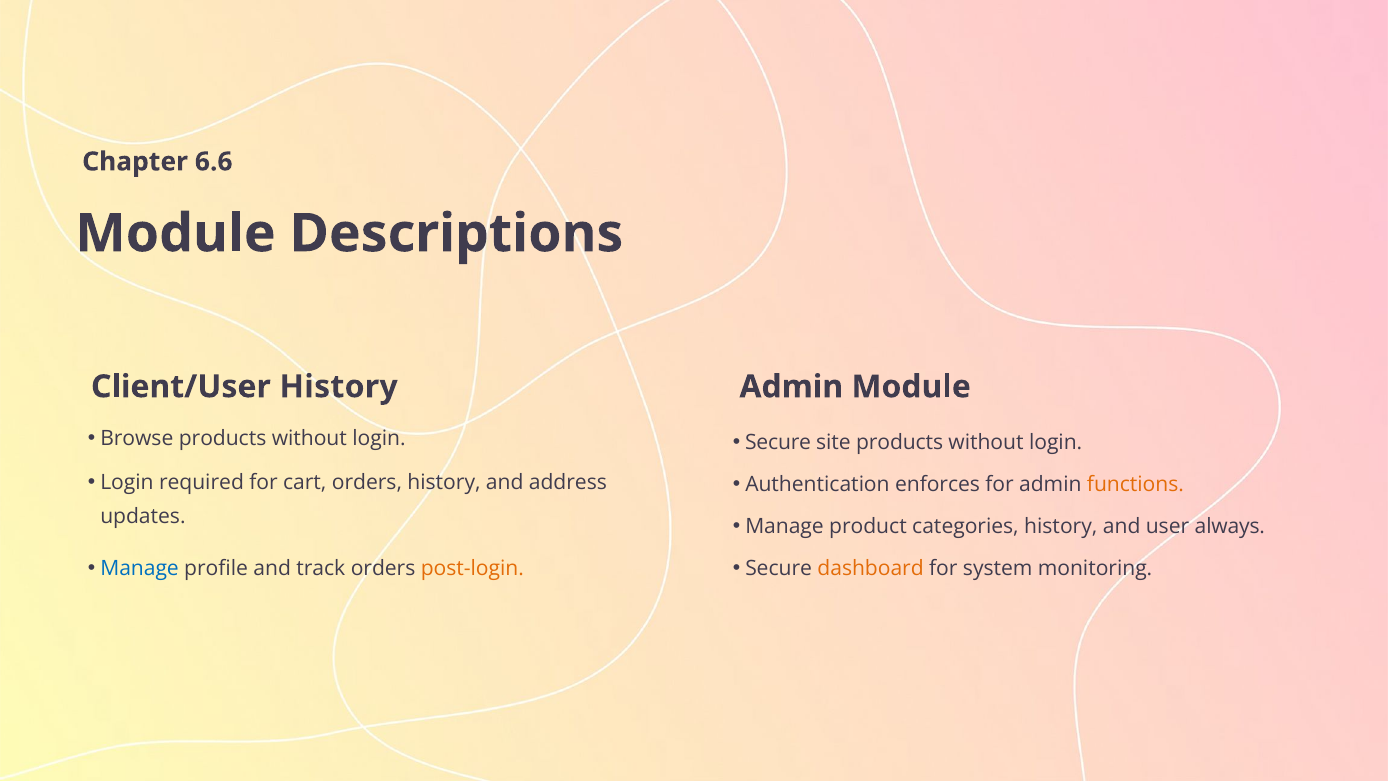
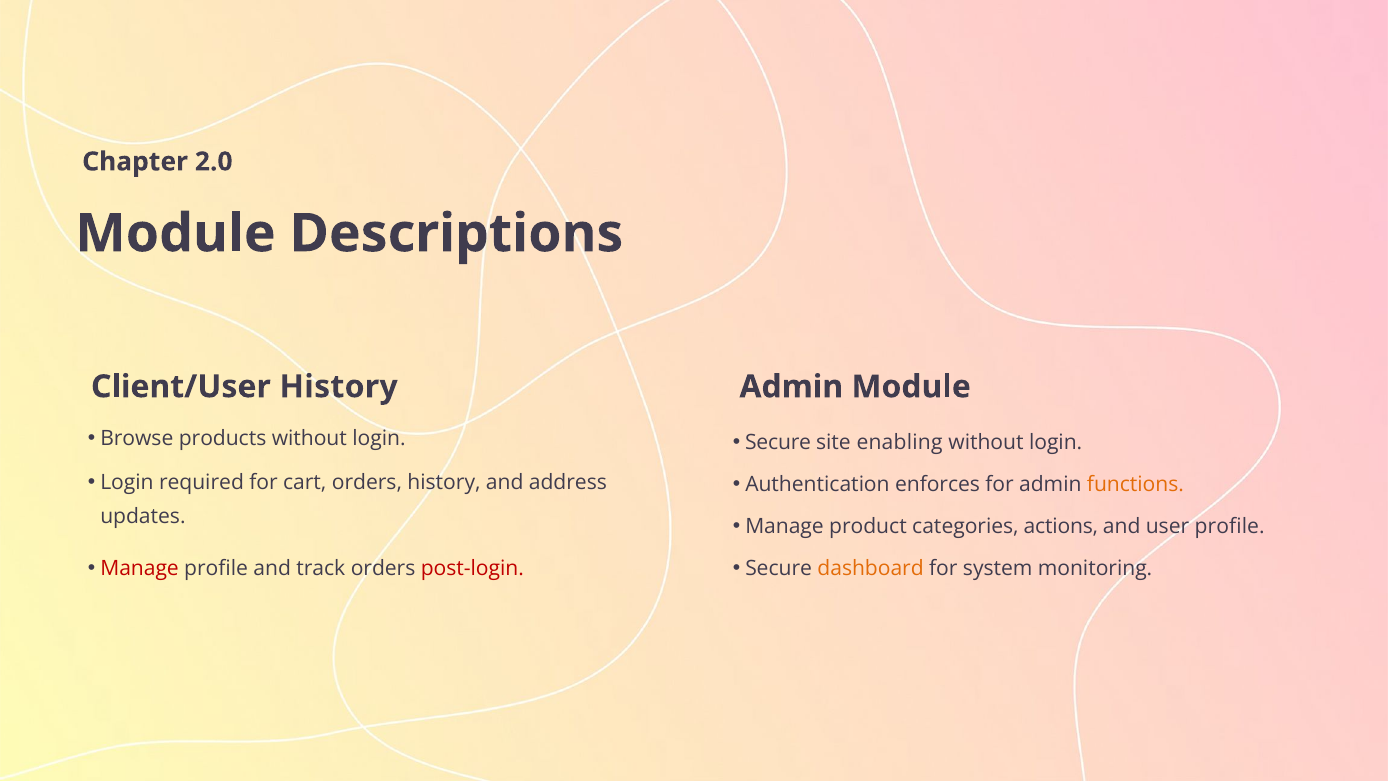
6.6: 6.6 -> 2.0 (214, 162)
site products: products -> enabling (899, 442)
categories history: history -> actions (1061, 526)
user always: always -> profile (1230, 526)
Manage colour: blue -> red (140, 568)
post-login colour: orange -> red (472, 568)
